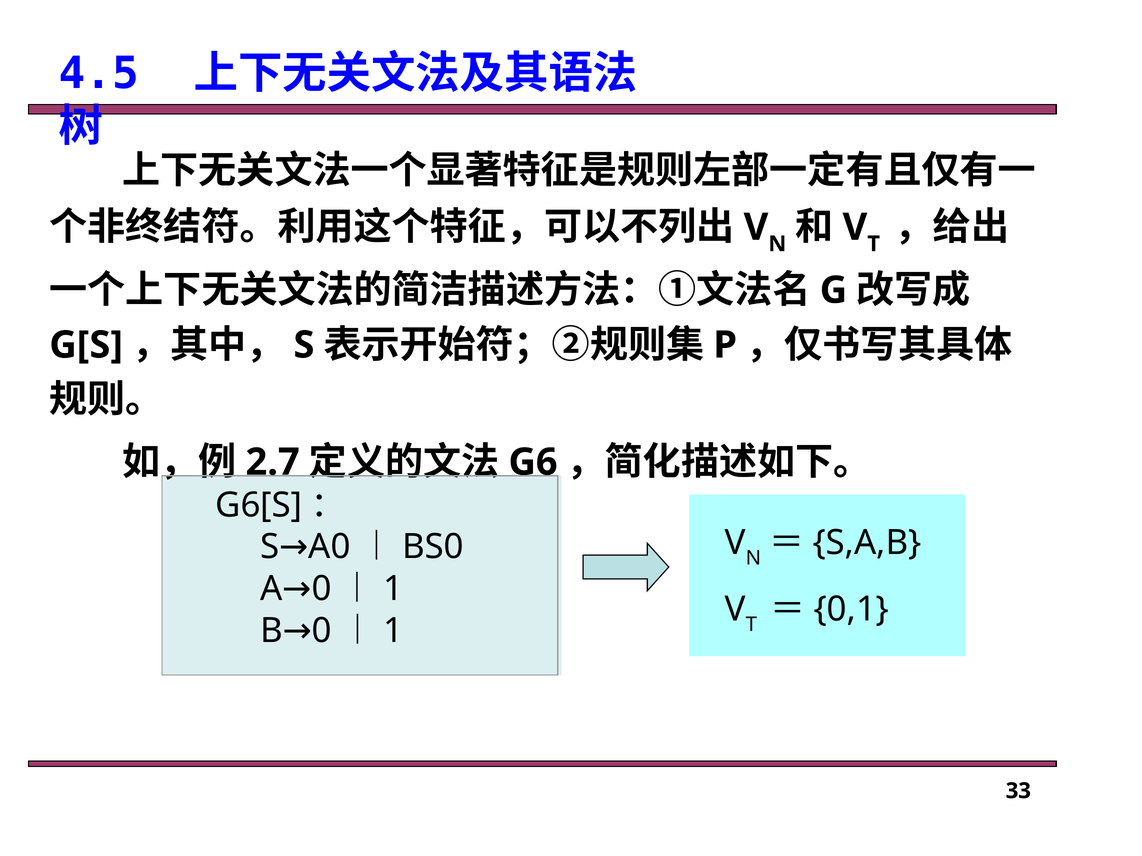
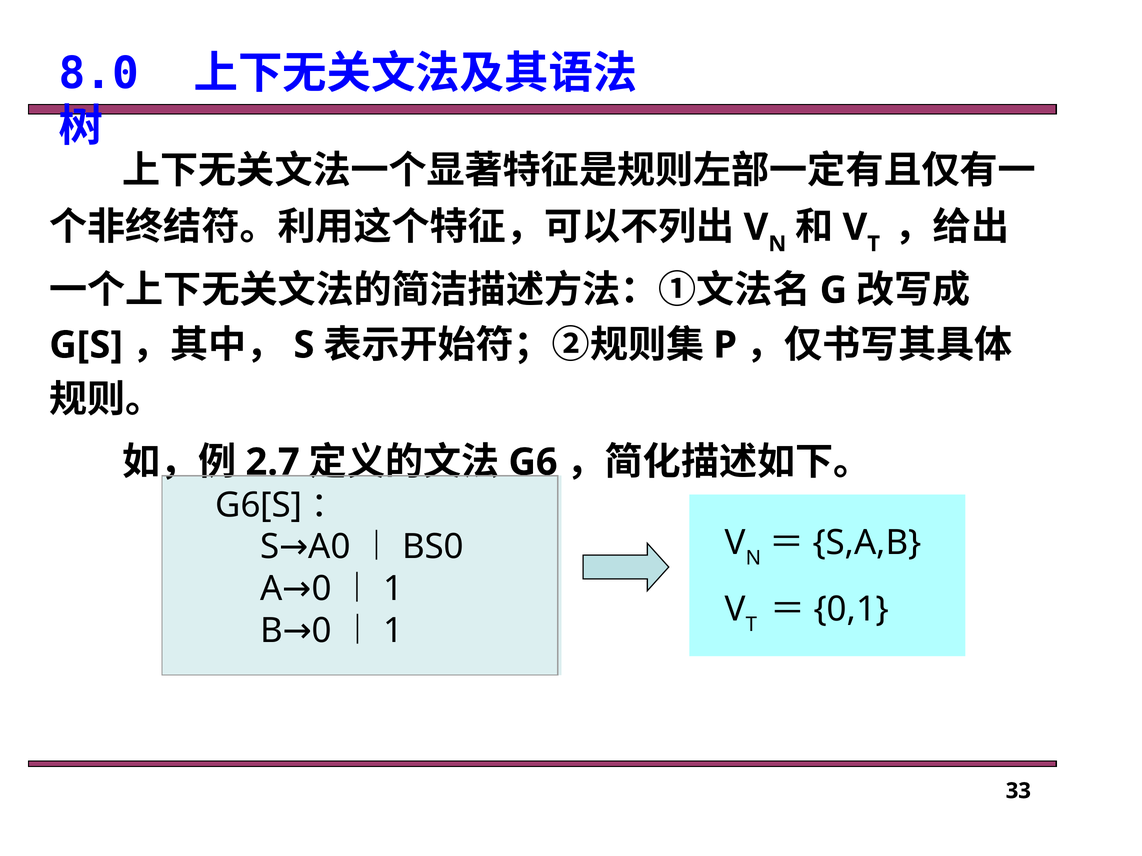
4.5: 4.5 -> 8.0 (99, 73)
